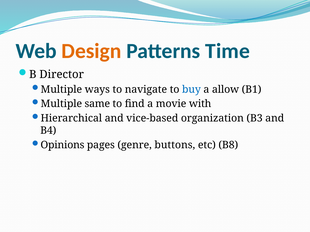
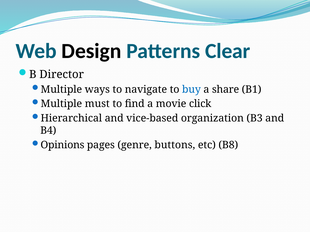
Design colour: orange -> black (91, 51)
Time: Time -> Clear (228, 51)
allow: allow -> share (226, 90)
same: same -> must (97, 104)
with: with -> click (200, 104)
